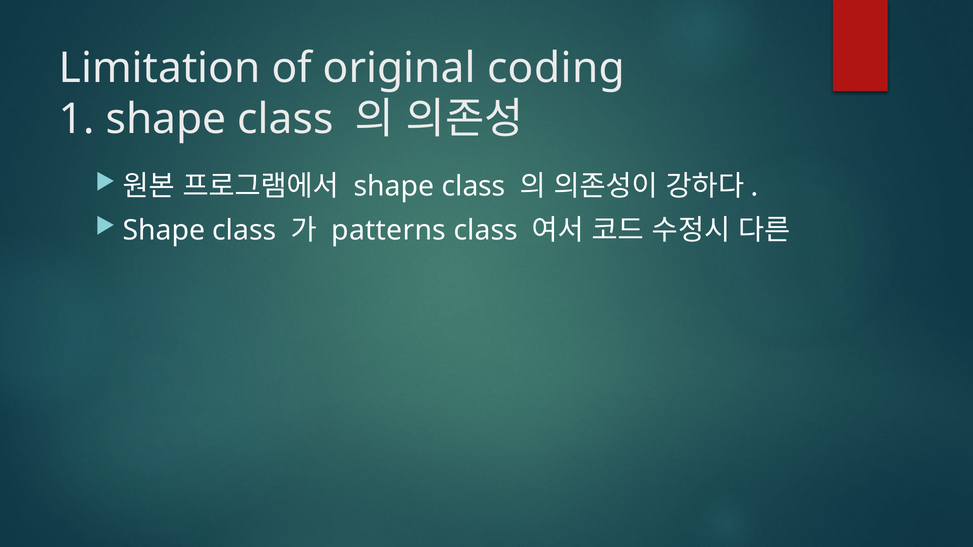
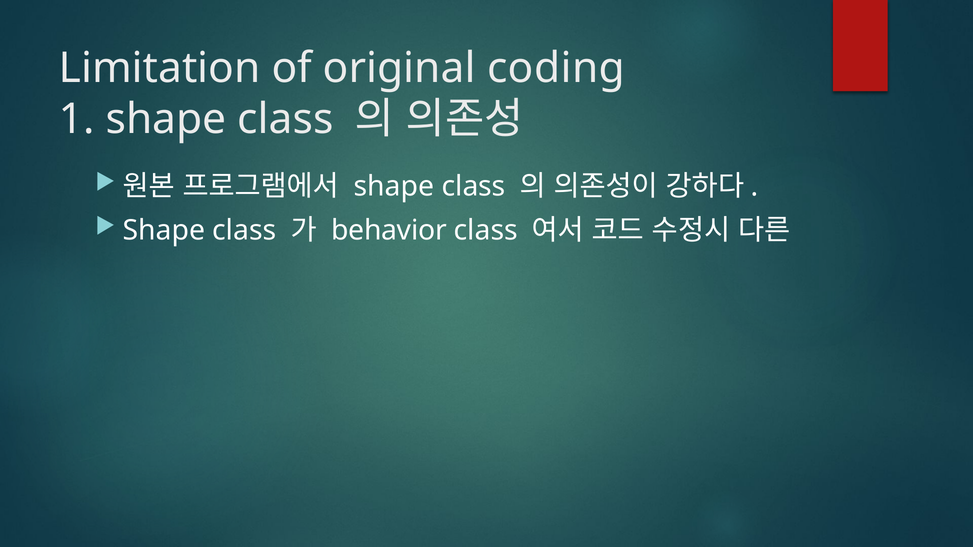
patterns: patterns -> behavior (389, 231)
